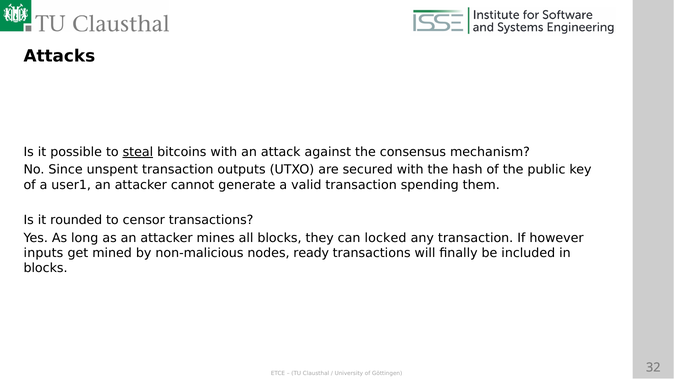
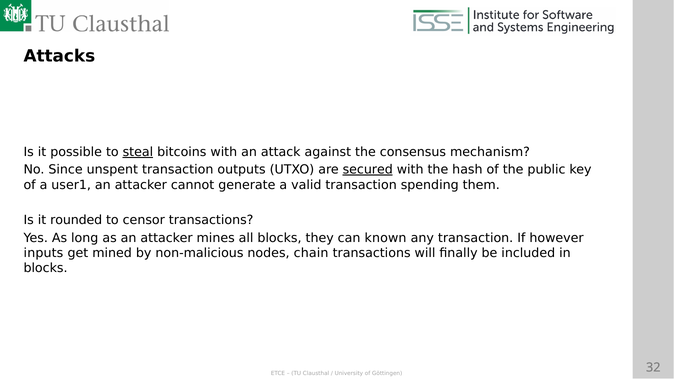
secured underline: none -> present (368, 170)
locked: locked -> known (386, 238)
ready: ready -> chain (311, 253)
